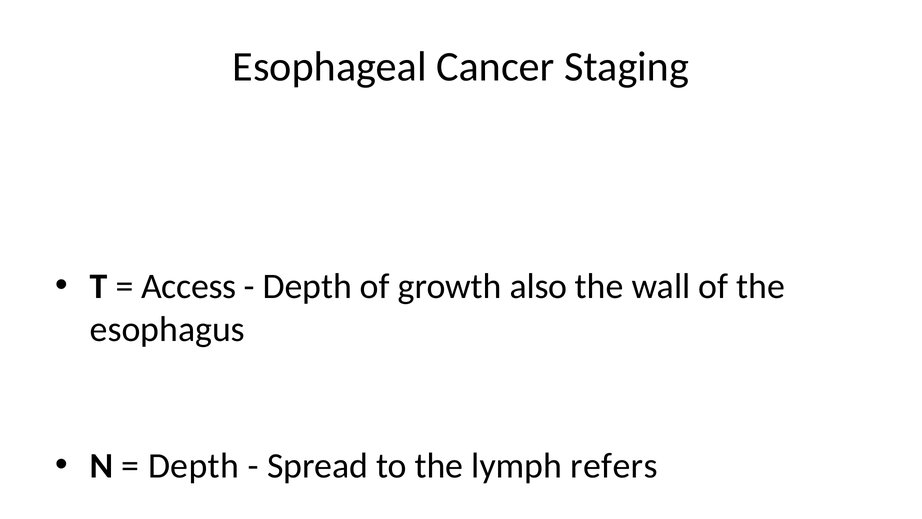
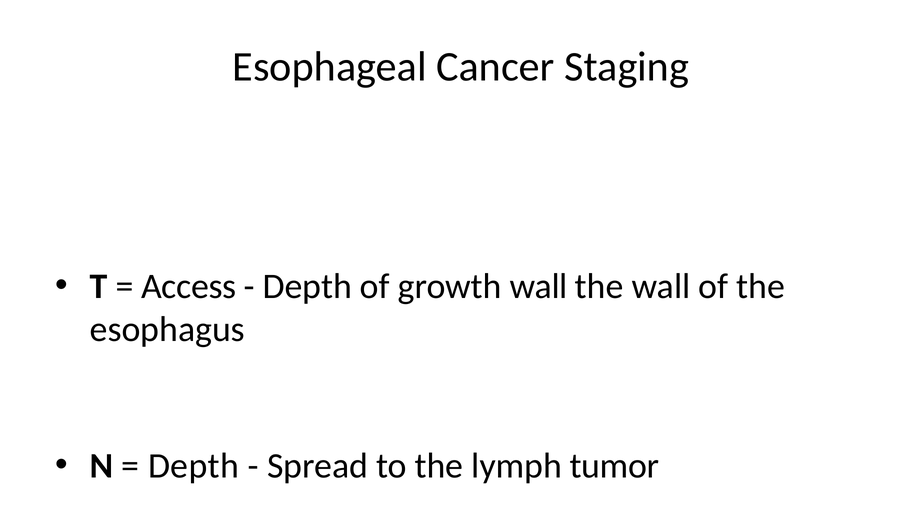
growth also: also -> wall (539, 286)
refers: refers -> tumor (614, 465)
